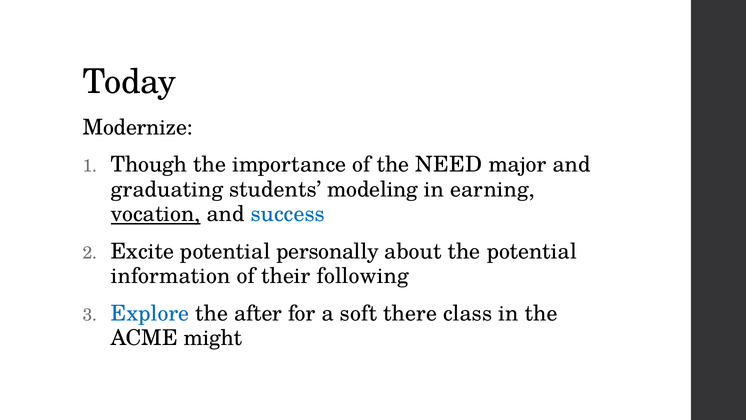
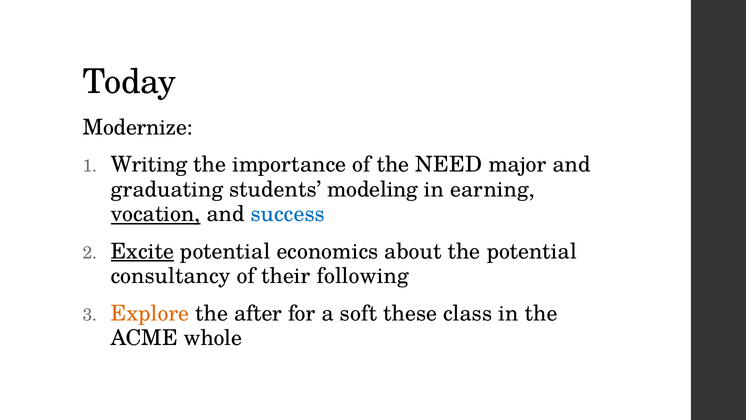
Though: Though -> Writing (149, 165)
Excite underline: none -> present (142, 251)
personally: personally -> economics (327, 251)
information: information -> consultancy (171, 276)
Explore colour: blue -> orange (150, 313)
there: there -> these (410, 313)
might: might -> whole (213, 338)
